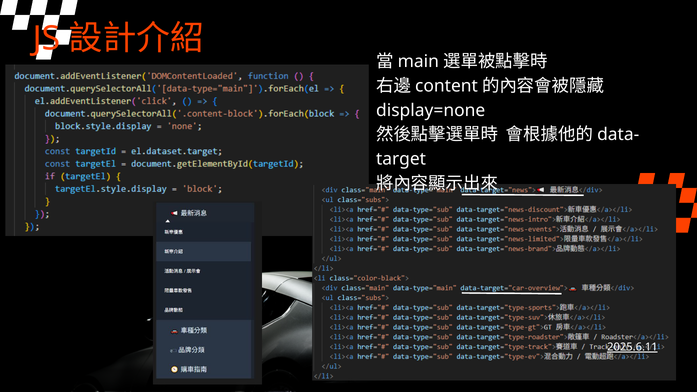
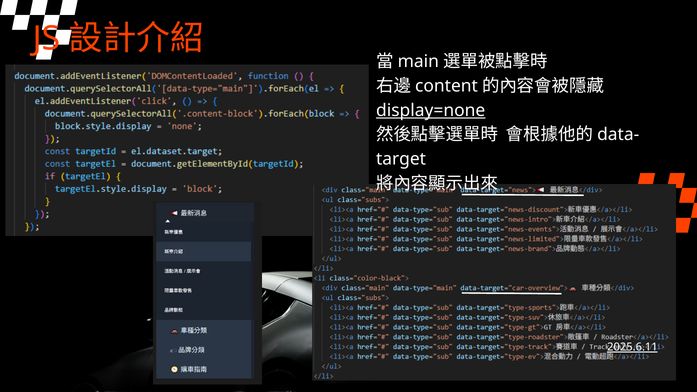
display=none underline: none -> present (431, 110)
